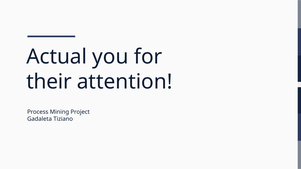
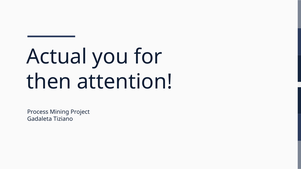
their: their -> then (49, 82)
